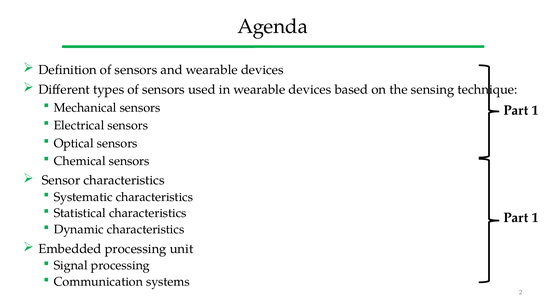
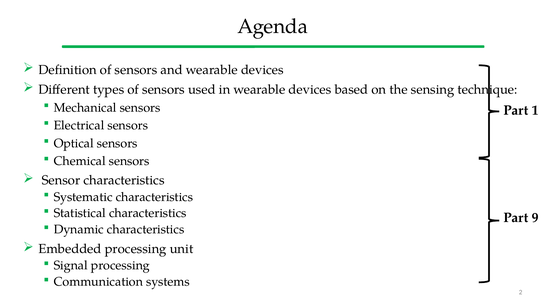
1: 1 -> 9 (535, 218)
